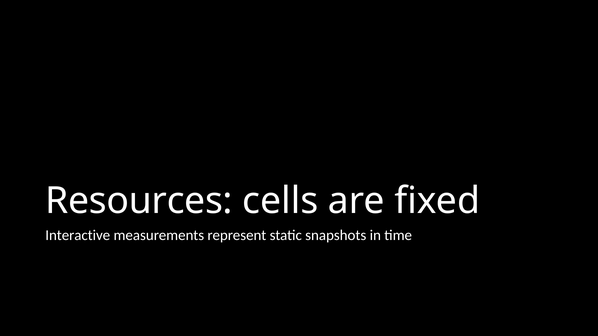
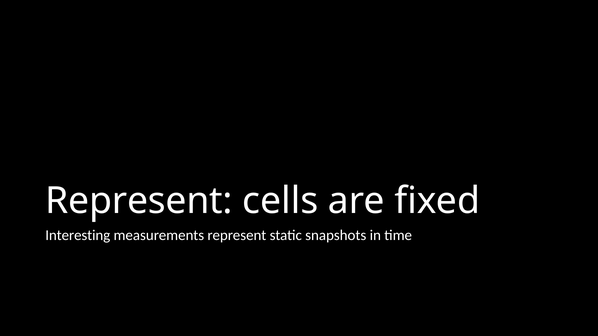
Resources: Resources -> Represent (139, 201)
Interactive: Interactive -> Interesting (78, 235)
